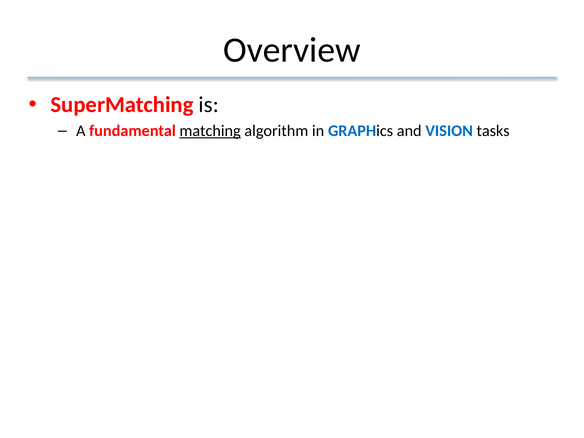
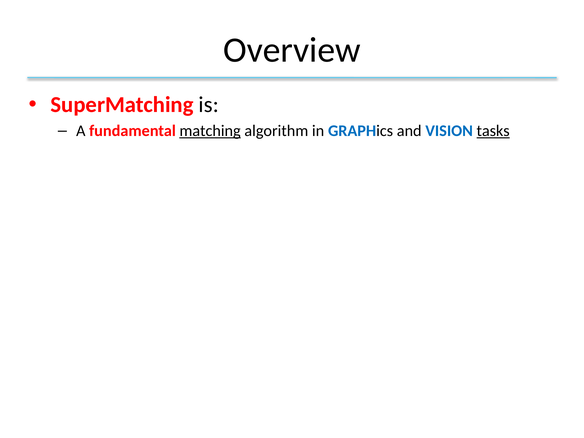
tasks underline: none -> present (493, 131)
